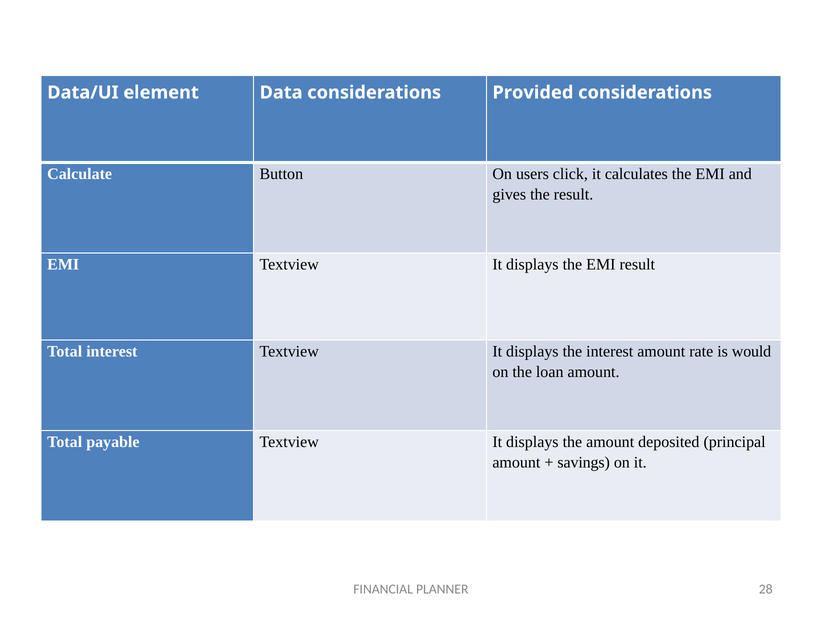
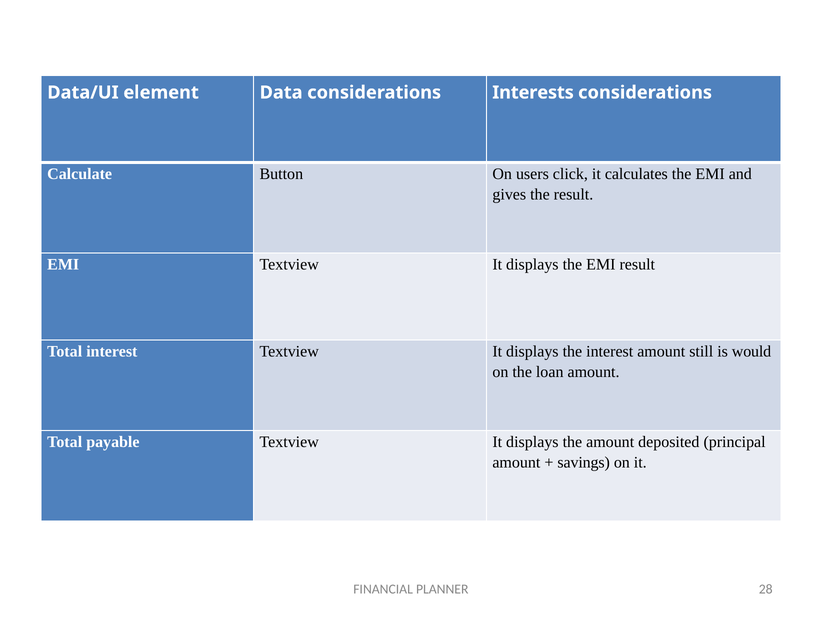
Provided: Provided -> Interests (533, 92)
rate: rate -> still (701, 351)
